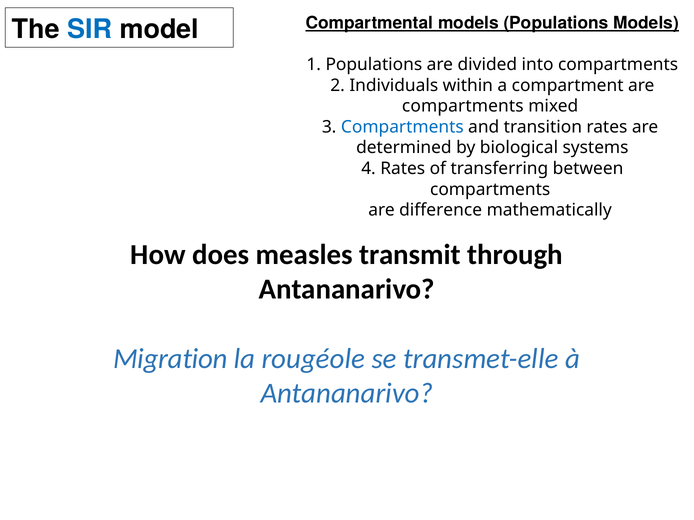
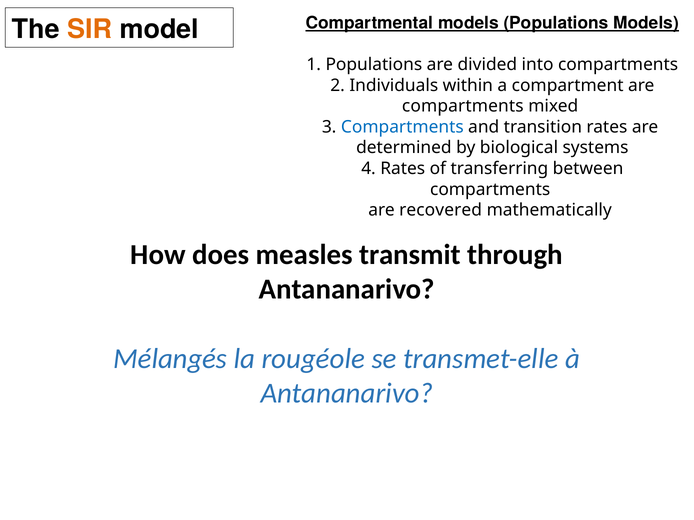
SIR colour: blue -> orange (90, 29)
difference: difference -> recovered (441, 210)
Migration: Migration -> Mélangés (170, 359)
